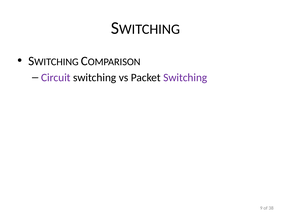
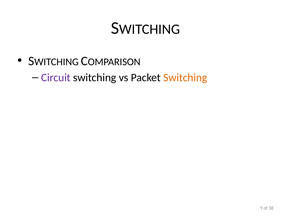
Switching colour: purple -> orange (185, 78)
